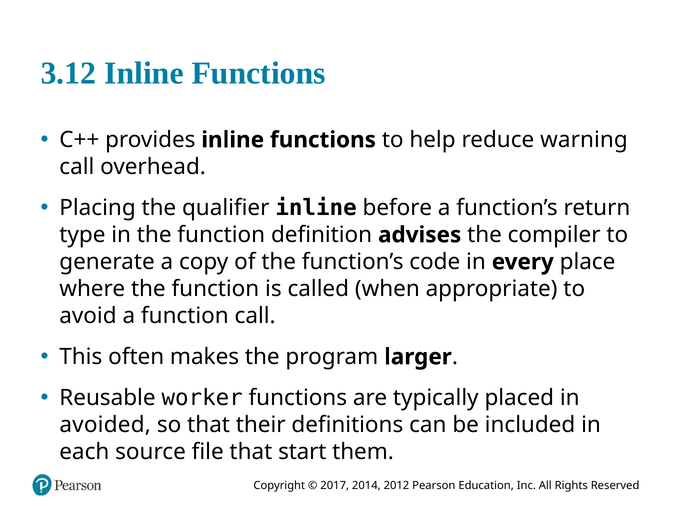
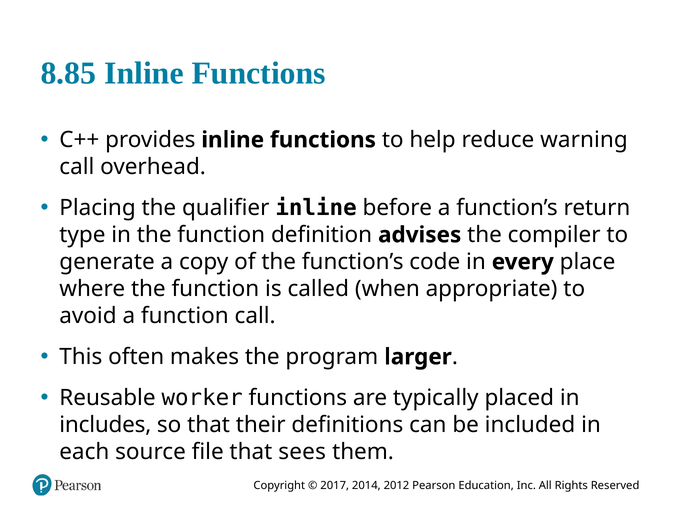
3.12: 3.12 -> 8.85 (68, 73)
avoided: avoided -> includes (105, 425)
start: start -> sees (302, 452)
